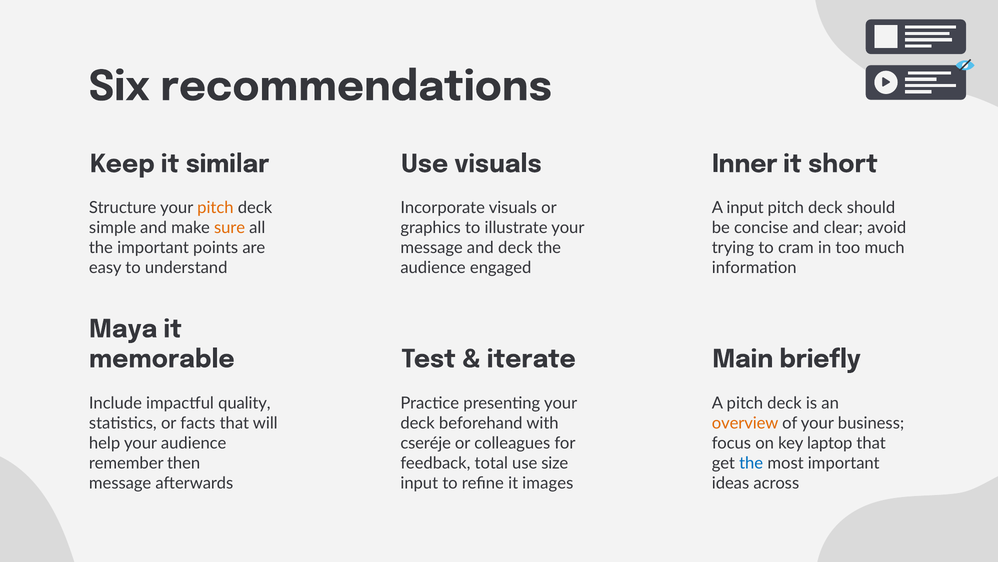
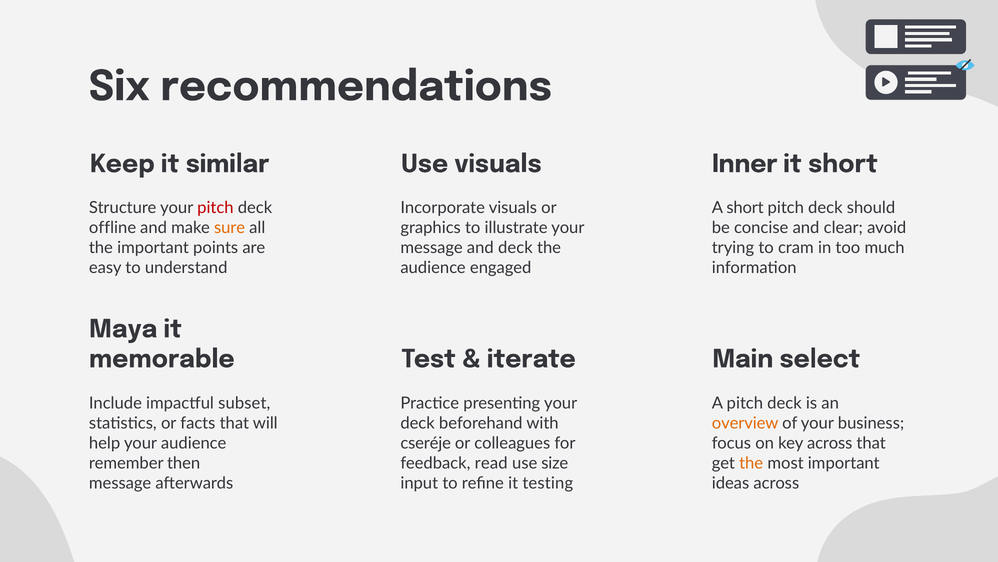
pitch colour: orange -> red (215, 208)
A input: input -> short (745, 208)
simple: simple -> offline (113, 228)
briefly: briefly -> select (820, 359)
quality: quality -> subset (244, 403)
key laptop: laptop -> across (830, 443)
total: total -> read (491, 463)
the colour: blue -> orange (751, 463)
images: images -> testing (548, 483)
